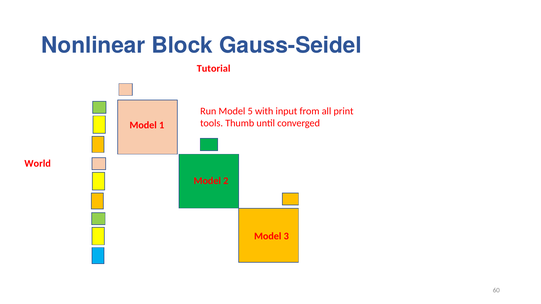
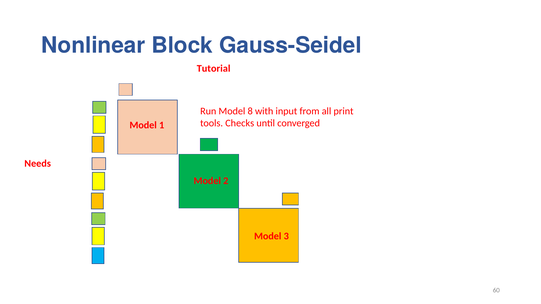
5: 5 -> 8 (250, 111)
Thumb: Thumb -> Checks (240, 123)
World: World -> Needs (38, 164)
